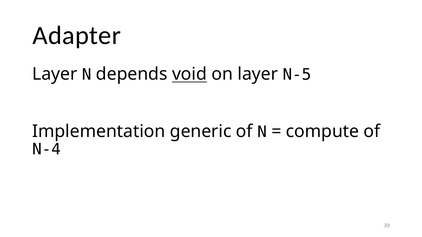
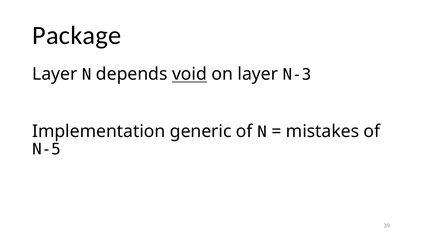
Adapter: Adapter -> Package (77, 35)
N-5: N-5 -> N-3 (297, 75)
compute: compute -> mistakes (323, 131)
N-4: N-4 -> N-5 (46, 150)
